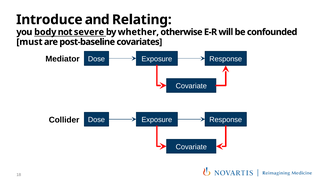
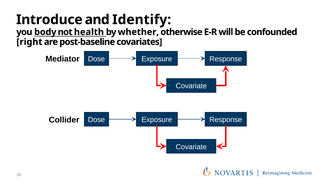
Relating: Relating -> Identify (142, 20)
severe: severe -> health (89, 32)
must: must -> right (29, 42)
